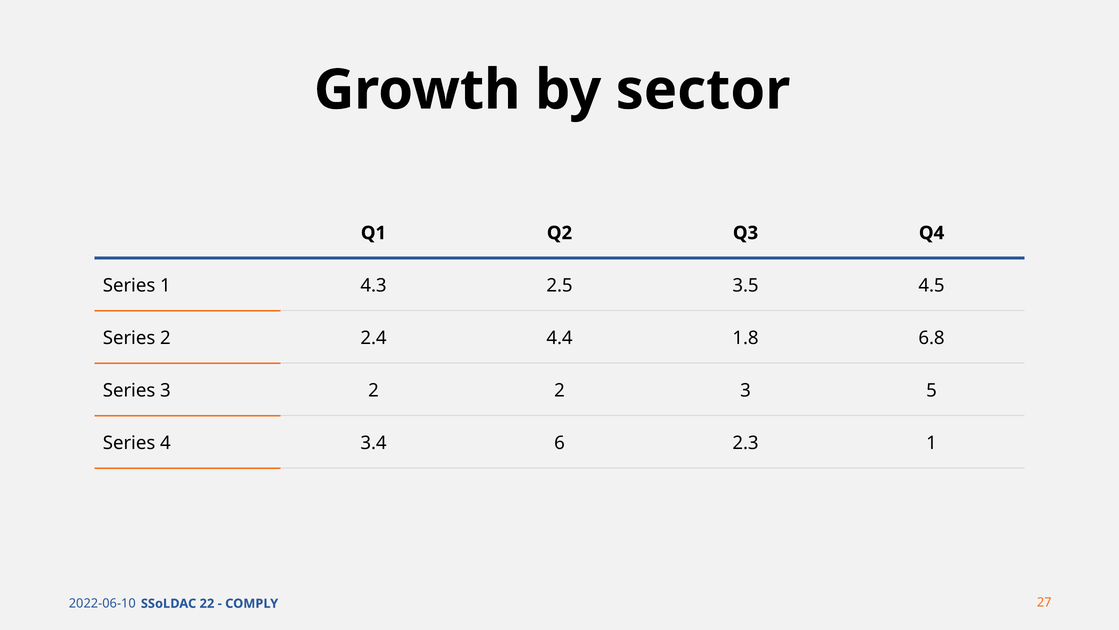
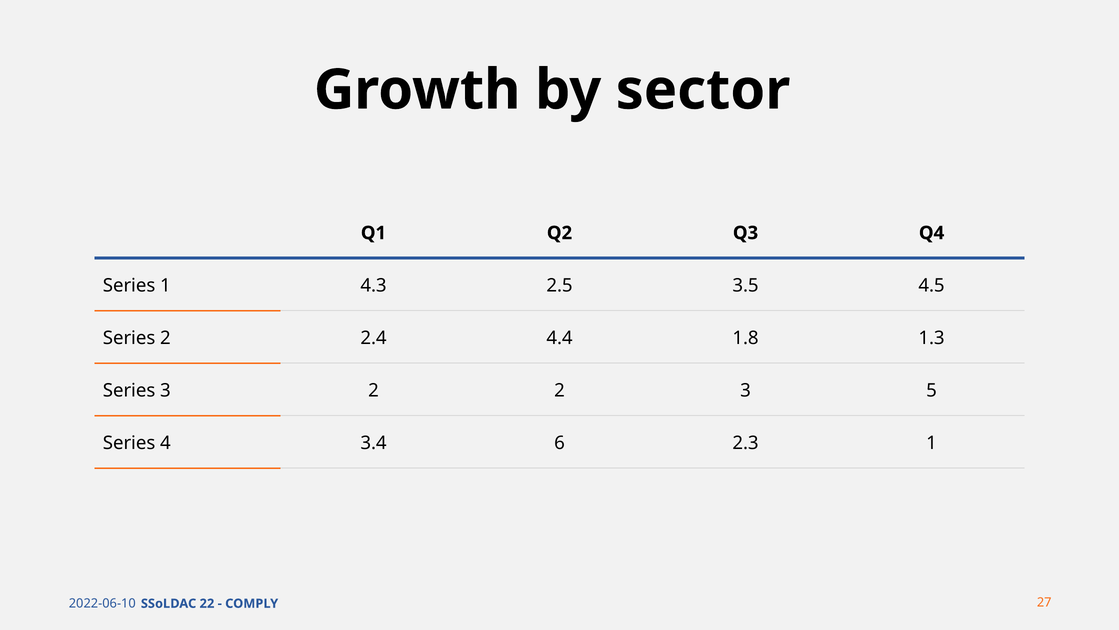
6.8: 6.8 -> 1.3 (932, 338)
